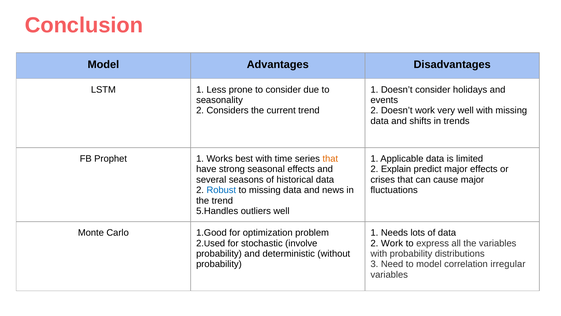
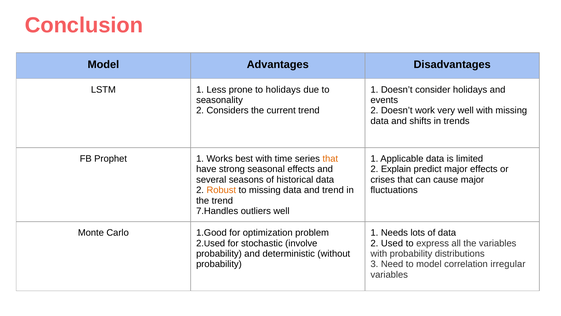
to consider: consider -> holidays (283, 89)
Robust colour: blue -> orange (221, 190)
and news: news -> trend (333, 190)
5.Handles: 5.Handles -> 7.Handles (217, 211)
2 Work: Work -> Used (392, 243)
